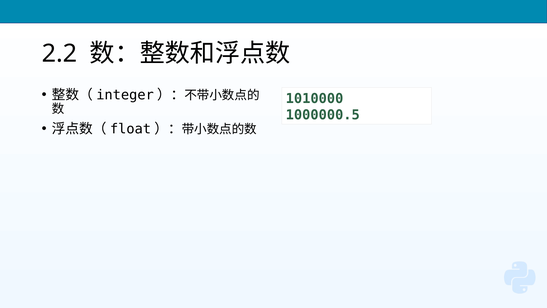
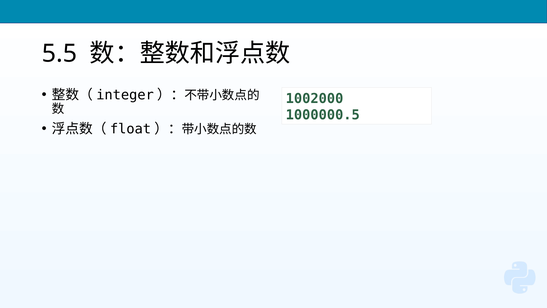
2.2: 2.2 -> 5.5 (59, 54)
1010000: 1010000 -> 1002000 (315, 99)
